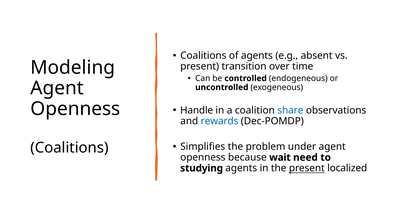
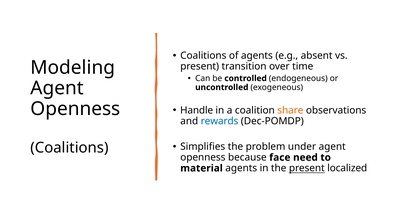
share colour: blue -> orange (290, 110)
wait: wait -> face (280, 157)
studying: studying -> material (202, 168)
